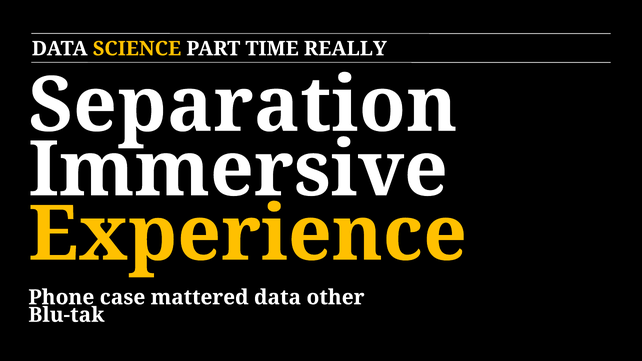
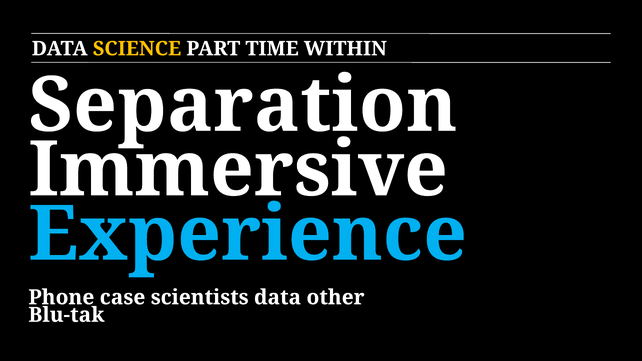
REALLY: REALLY -> WITHIN (345, 49)
Experience colour: yellow -> light blue (248, 234)
mattered: mattered -> scientists (200, 297)
